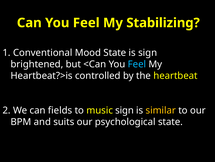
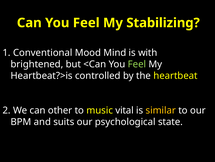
Mood State: State -> Mind (115, 53)
is sign: sign -> with (148, 53)
Feel colour: light blue -> light green (137, 64)
fields: fields -> other (60, 110)
music sign: sign -> vital (125, 110)
